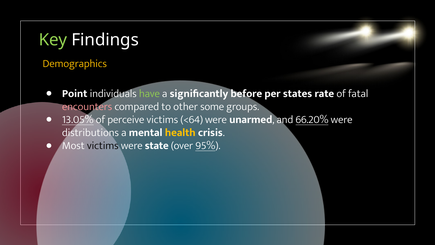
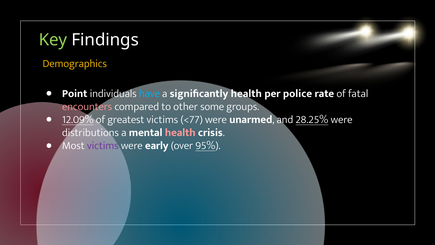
have colour: light green -> light blue (149, 93)
significantly before: before -> health (246, 93)
states: states -> police (298, 93)
13.05%: 13.05% -> 12.09% (78, 119)
perceive: perceive -> greatest (126, 119)
<64: <64 -> <77 (192, 119)
66.20%: 66.20% -> 28.25% (312, 119)
health colour: yellow -> pink (180, 132)
victims colour: black -> purple (103, 146)
state: state -> early (157, 146)
